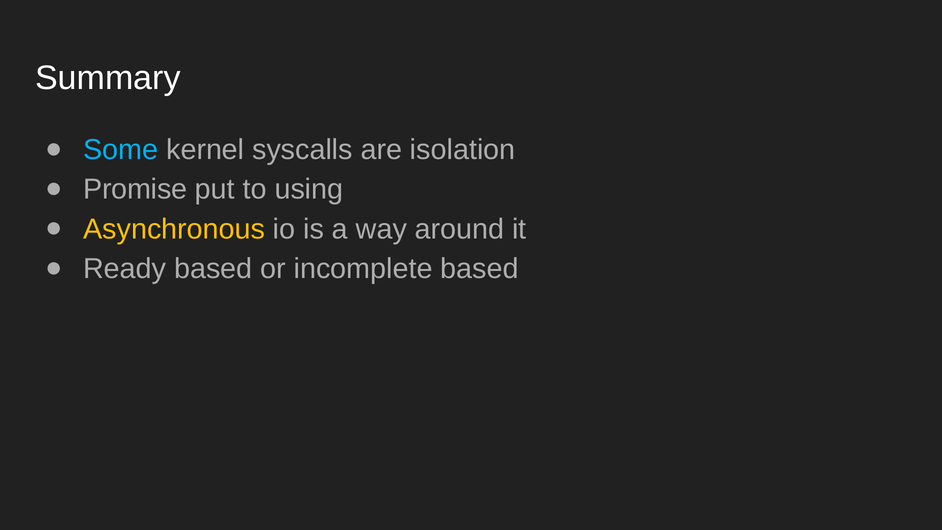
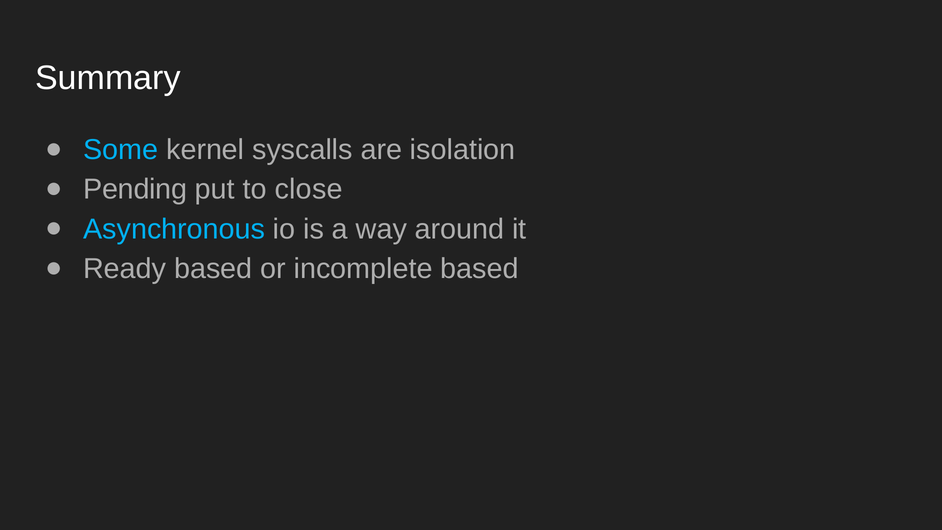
Promise: Promise -> Pending (135, 189)
using: using -> close (309, 189)
Asynchronous colour: yellow -> light blue (174, 229)
